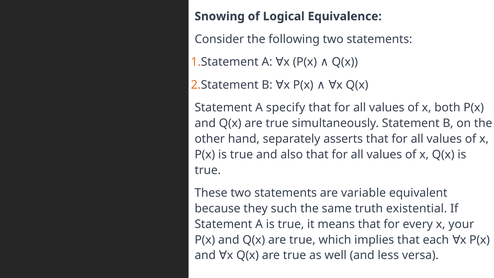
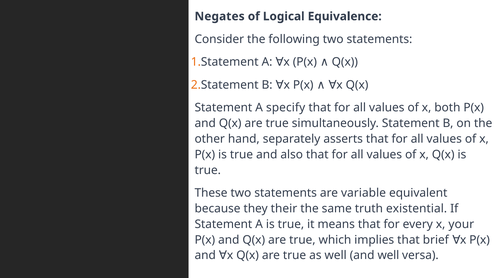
Snowing: Snowing -> Negates (220, 16)
such: such -> their (284, 208)
each: each -> brief (436, 240)
and less: less -> well (388, 255)
